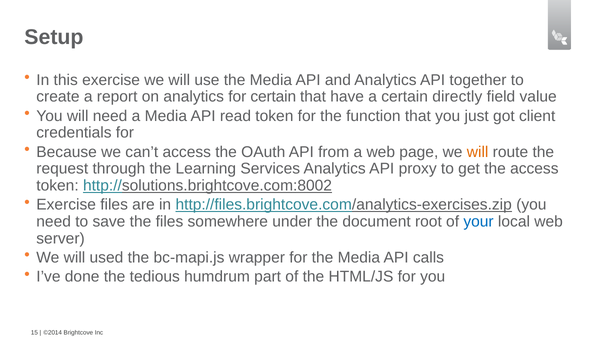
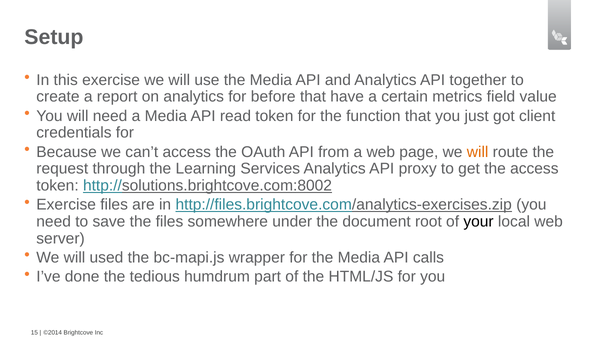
for certain: certain -> before (273, 97)
directly: directly -> metrics (457, 97)
your colour: blue -> black (479, 222)
